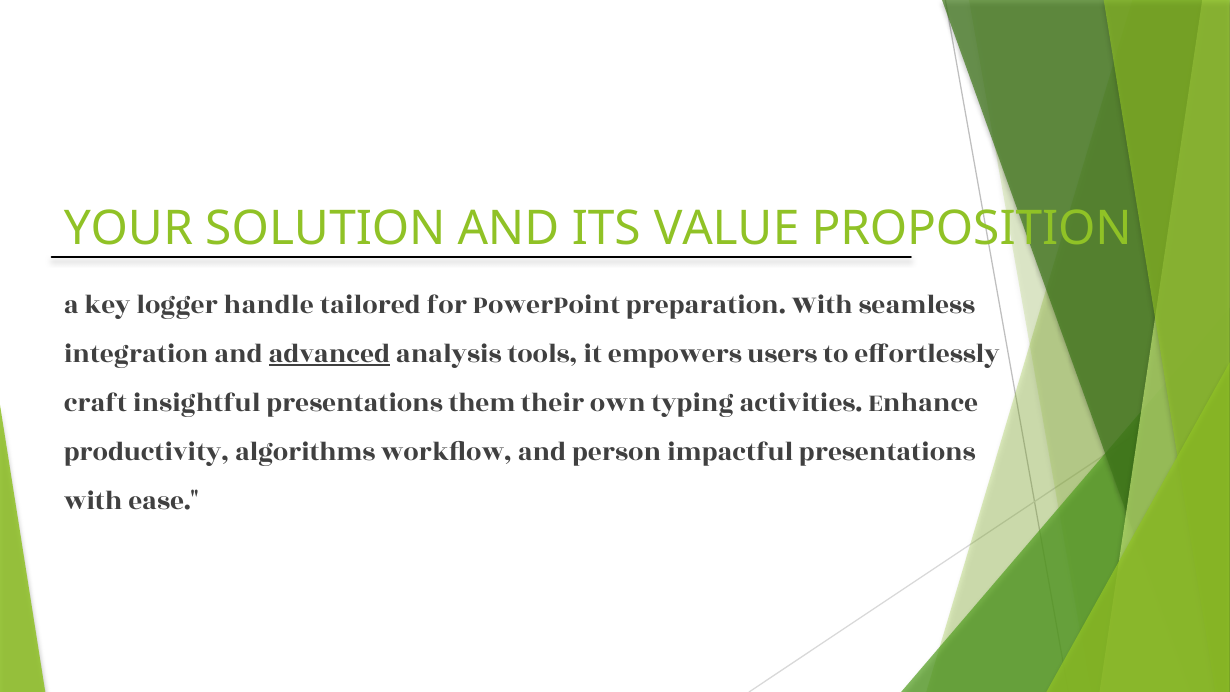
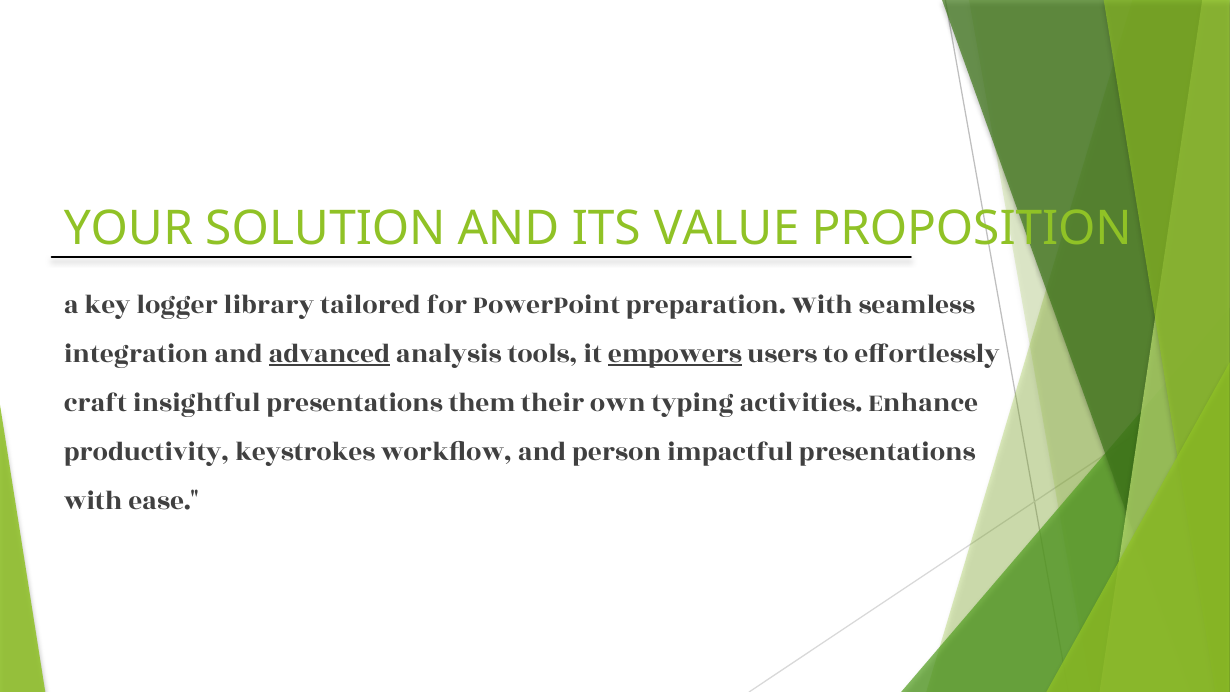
handle: handle -> library (269, 304)
empowers underline: none -> present (675, 353)
algorithms: algorithms -> keystrokes (305, 451)
